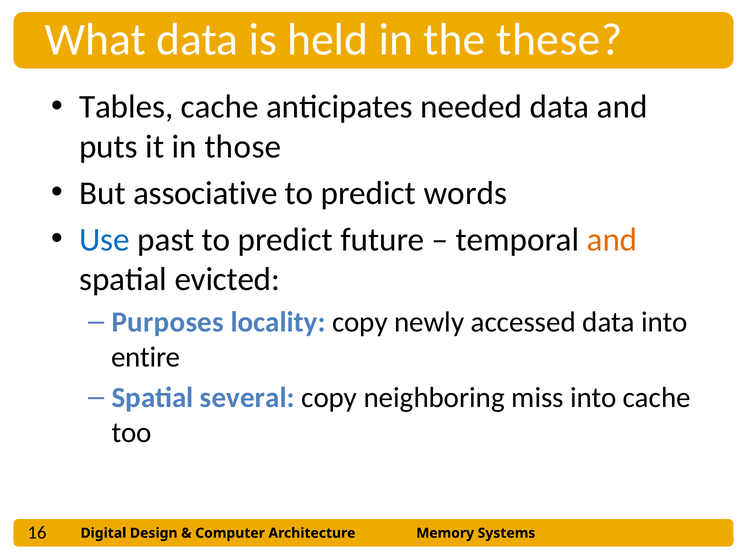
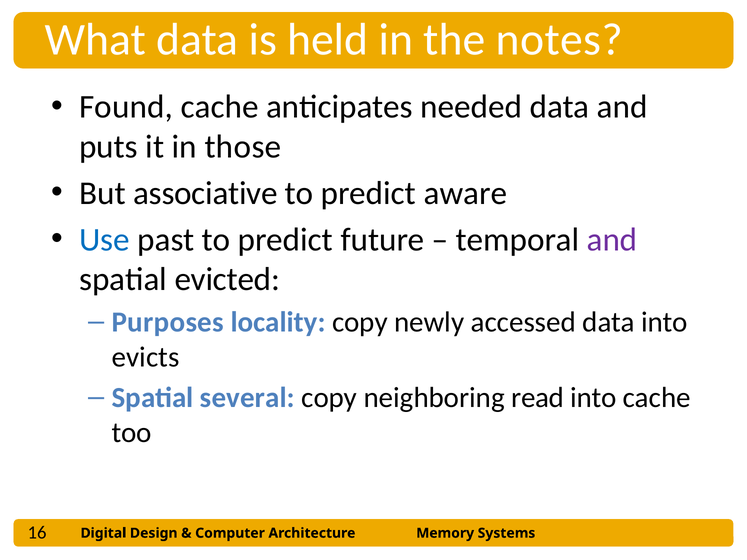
these: these -> notes (559, 40)
Tables: Tables -> Found (126, 107)
words: words -> aware (465, 193)
and colour: orange -> purple (612, 240)
entire: entire -> evicts (146, 357)
miss: miss -> read (538, 398)
